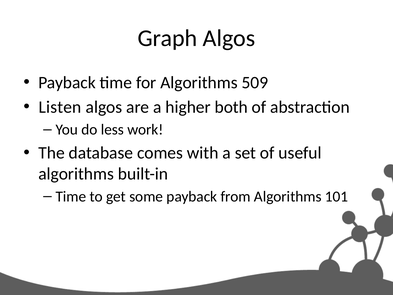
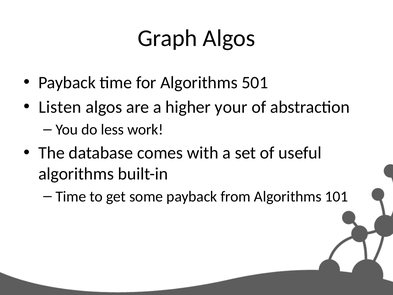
509: 509 -> 501 (255, 82)
both: both -> your (231, 107)
